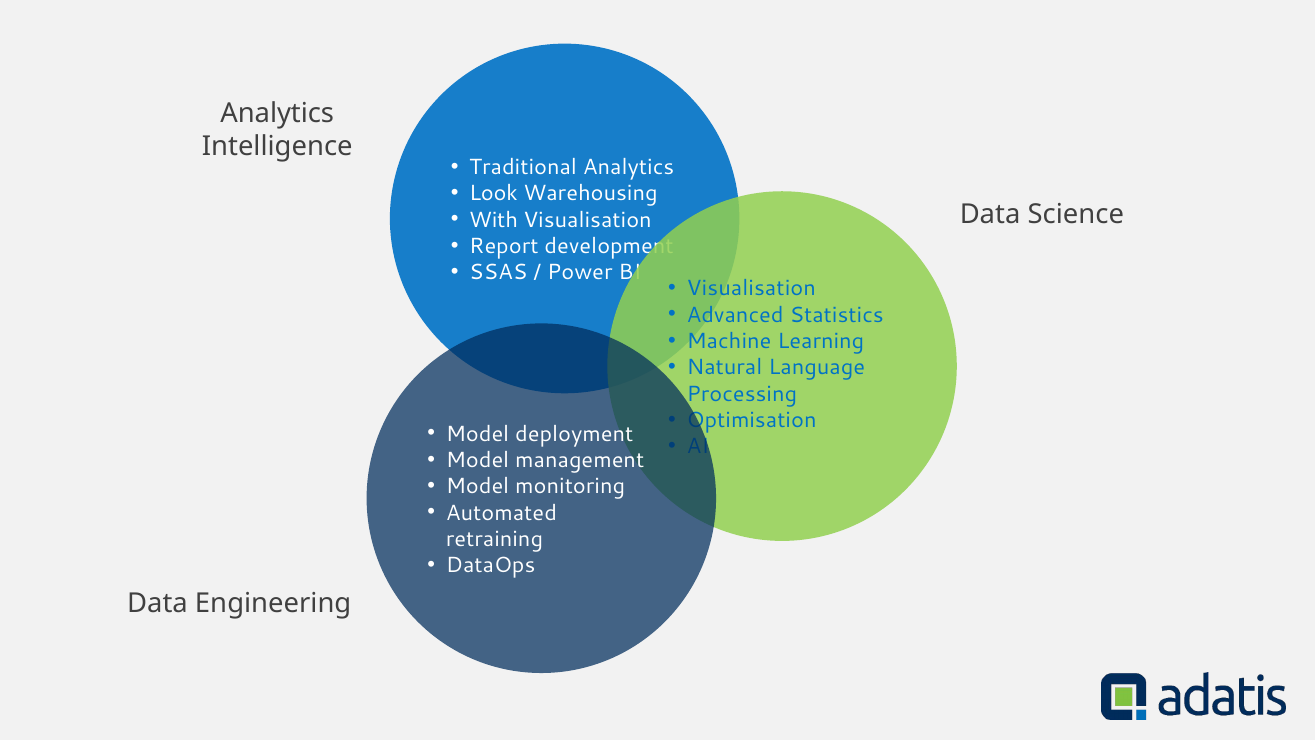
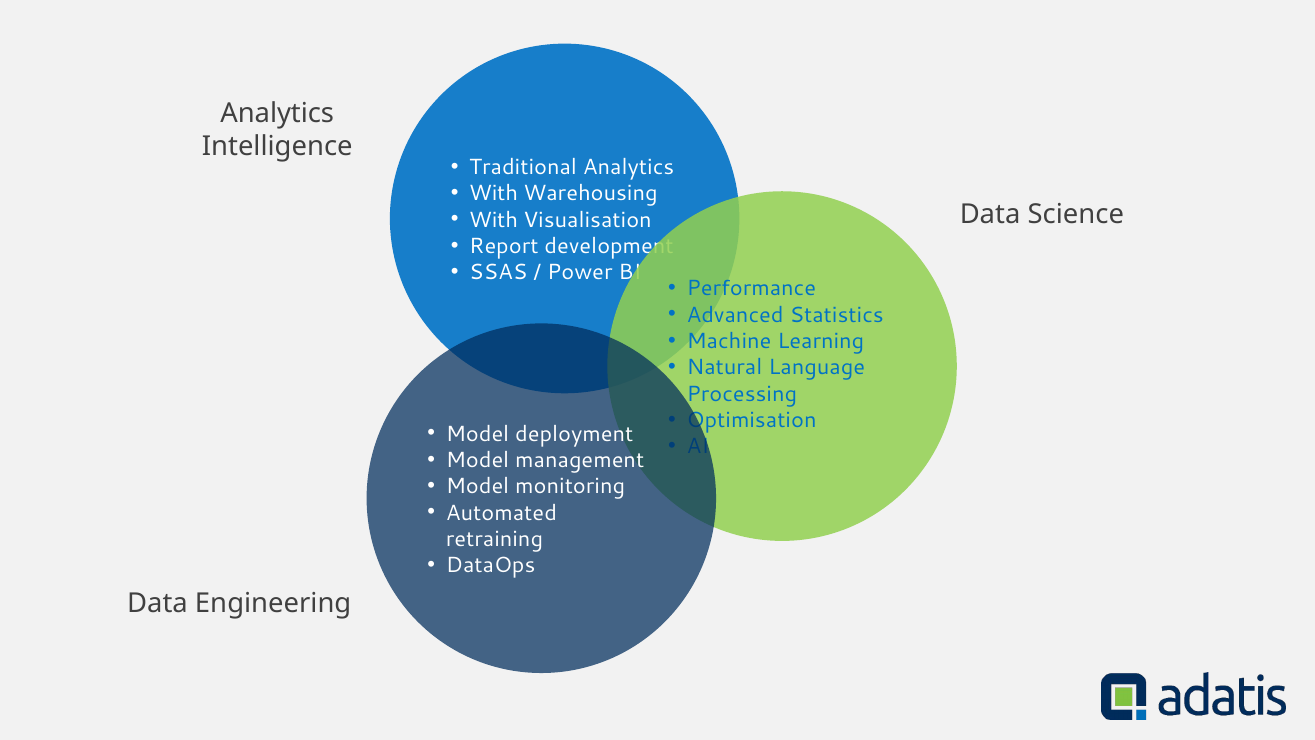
Look: Look -> With (493, 194)
Visualisation: Visualisation -> Performance (751, 289)
